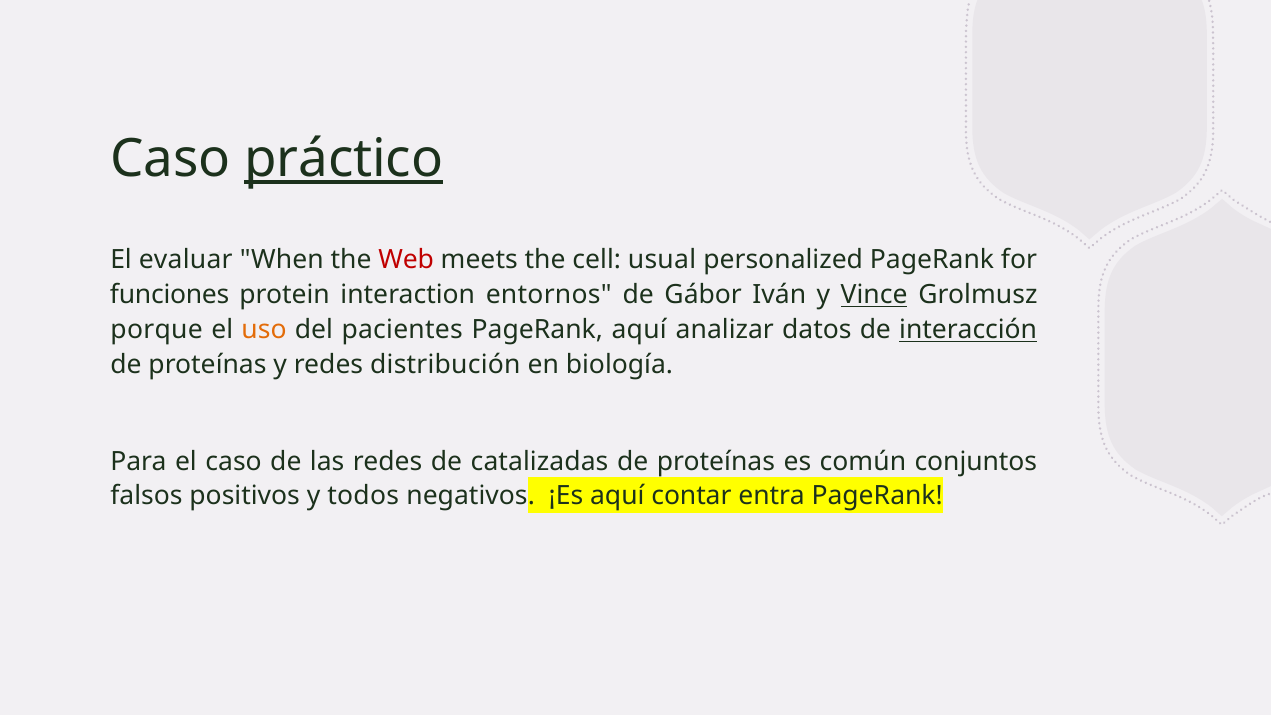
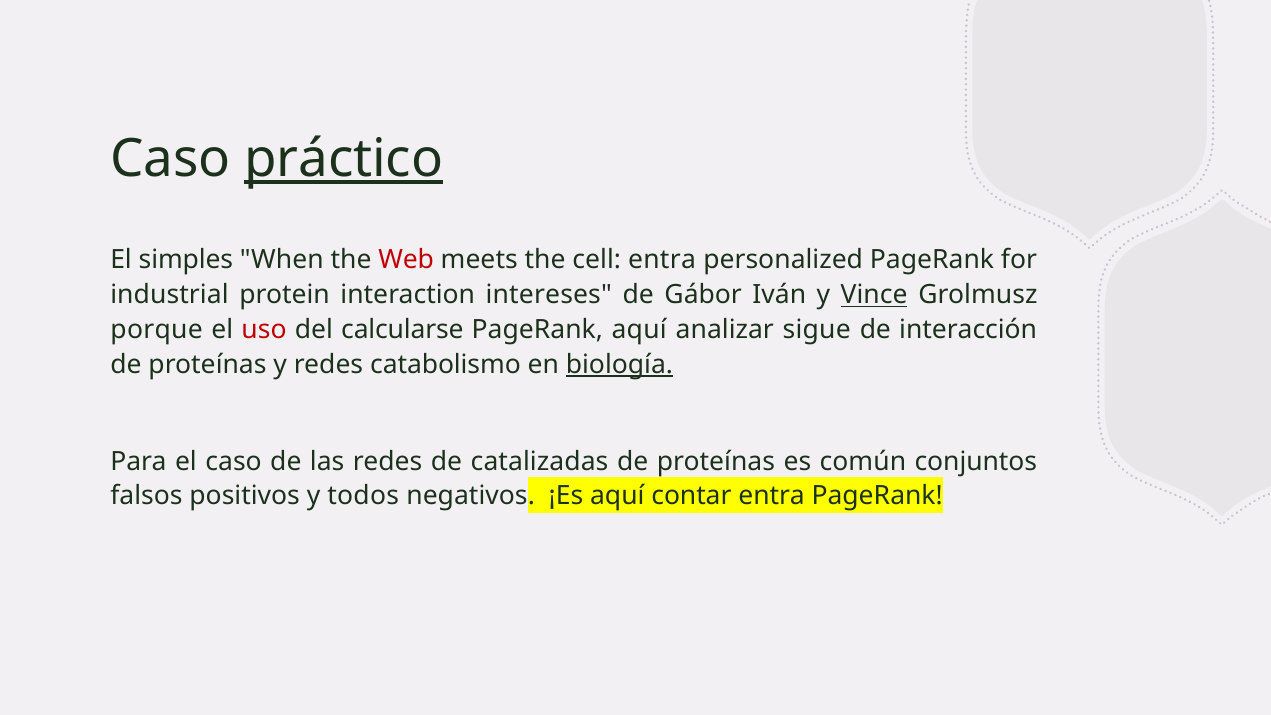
evaluar: evaluar -> simples (186, 260)
cell usual: usual -> entra (662, 260)
funciones: funciones -> industrial (169, 295)
entornos: entornos -> intereses (549, 295)
uso colour: orange -> red (264, 330)
pacientes: pacientes -> calcularse (402, 330)
datos: datos -> sigue (817, 330)
interacción underline: present -> none (968, 330)
distribución: distribución -> catabolismo (445, 365)
biología underline: none -> present (619, 365)
